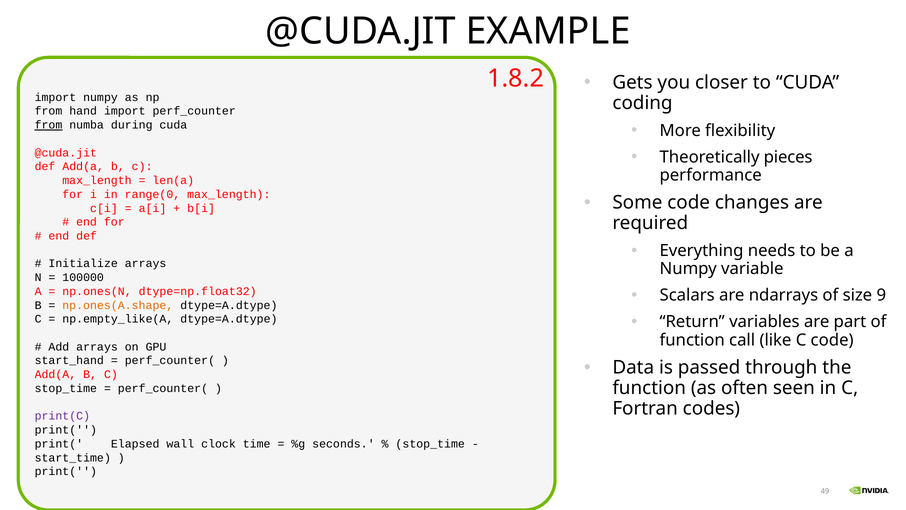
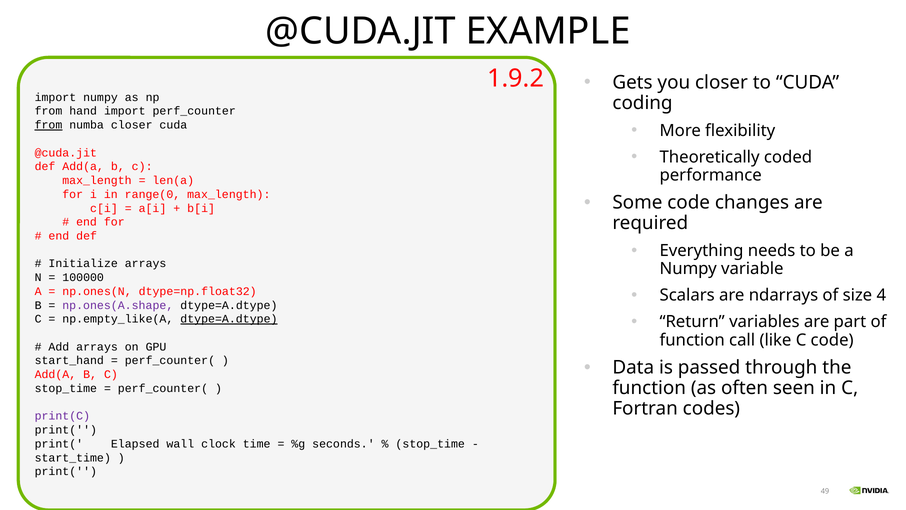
1.8.2: 1.8.2 -> 1.9.2 (516, 78)
numba during: during -> closer (132, 125)
pieces: pieces -> coded (788, 157)
9: 9 -> 4 (881, 295)
np.ones(A.shape colour: orange -> purple (118, 305)
dtype=A.dtype underline: none -> present (229, 319)
